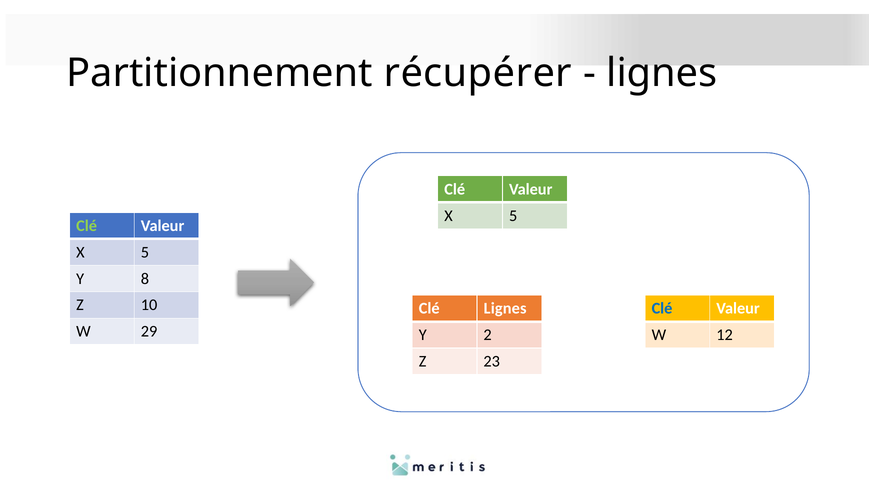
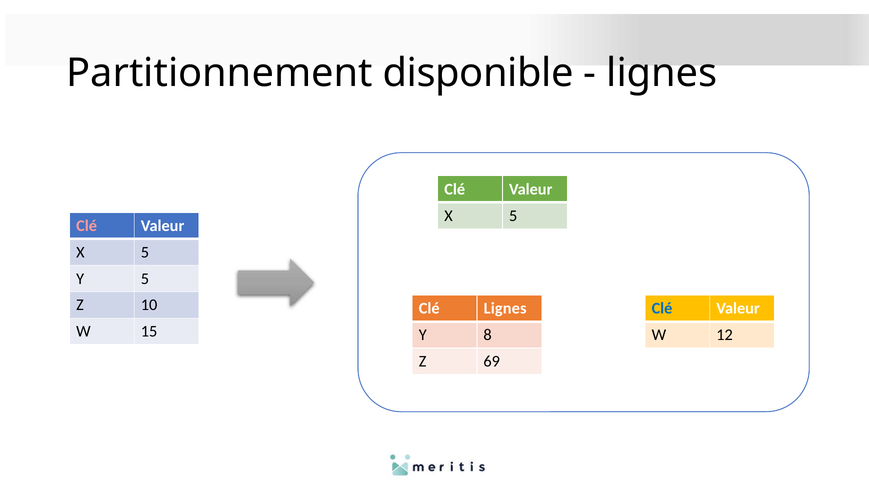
récupérer: récupérer -> disponible (478, 73)
Clé colour: light green -> pink (87, 226)
Y 8: 8 -> 5 (145, 279)
29: 29 -> 15 (149, 331)
2: 2 -> 8 (488, 335)
23: 23 -> 69 (492, 361)
